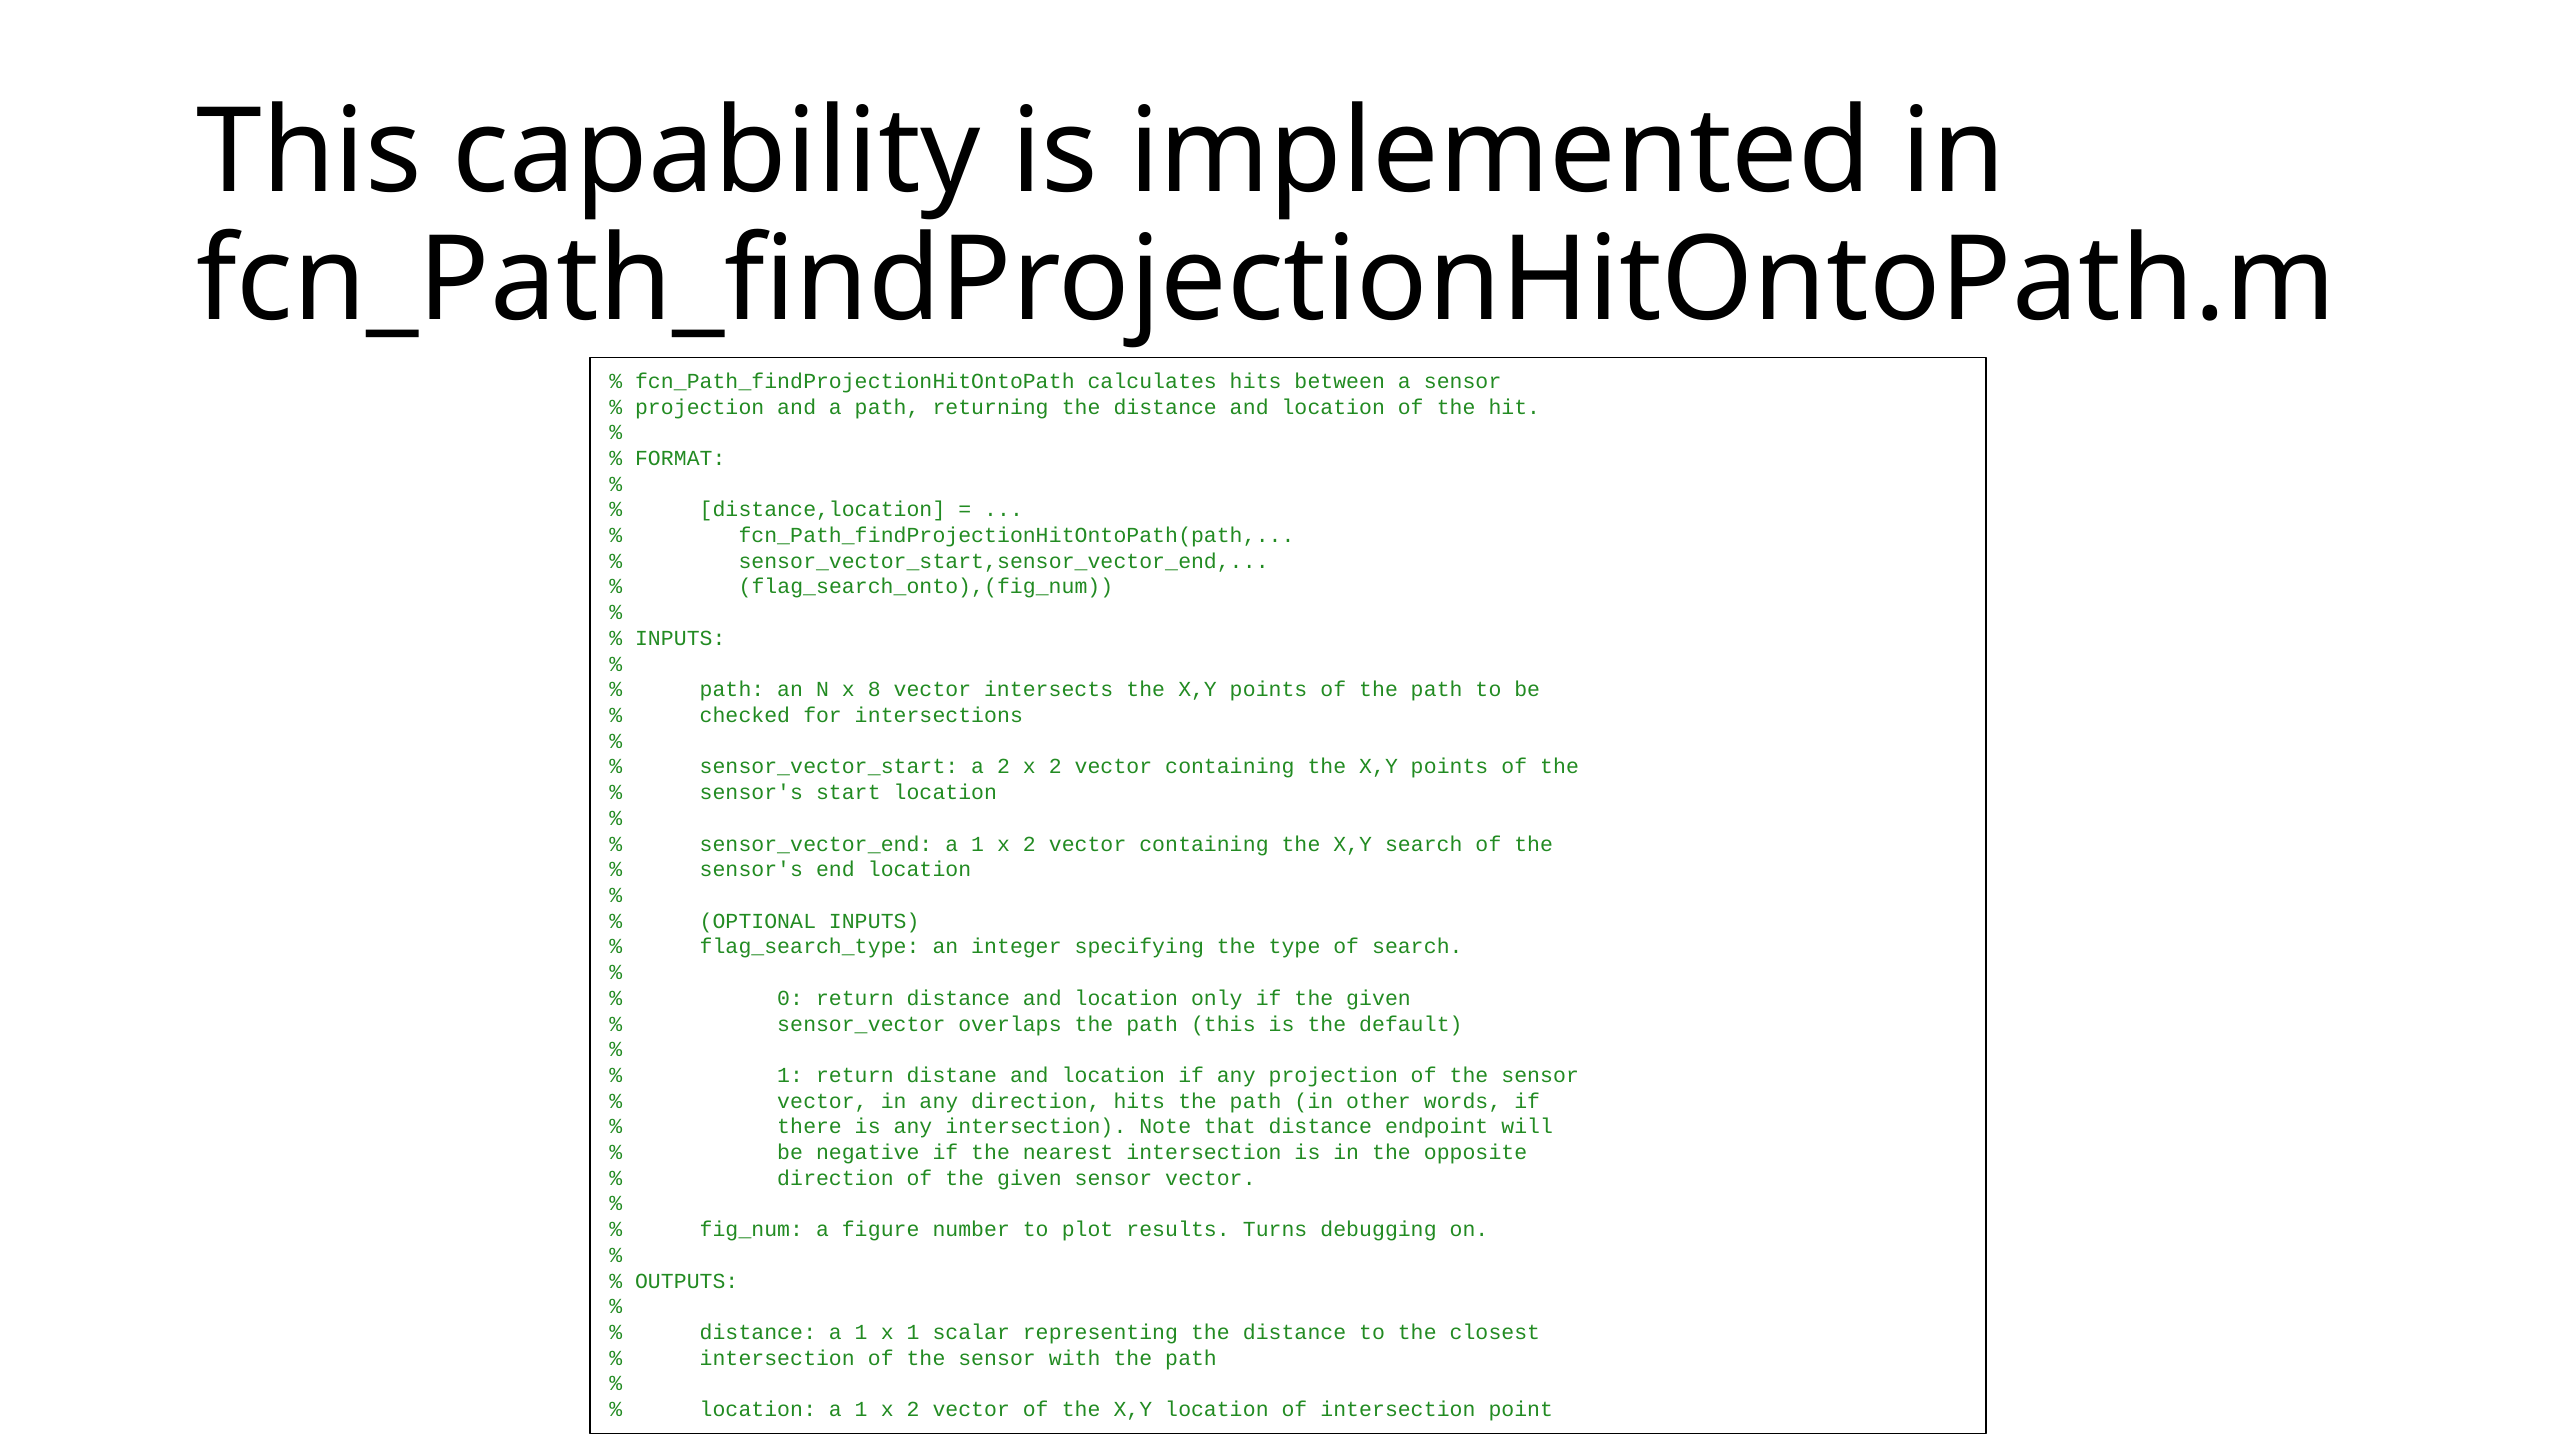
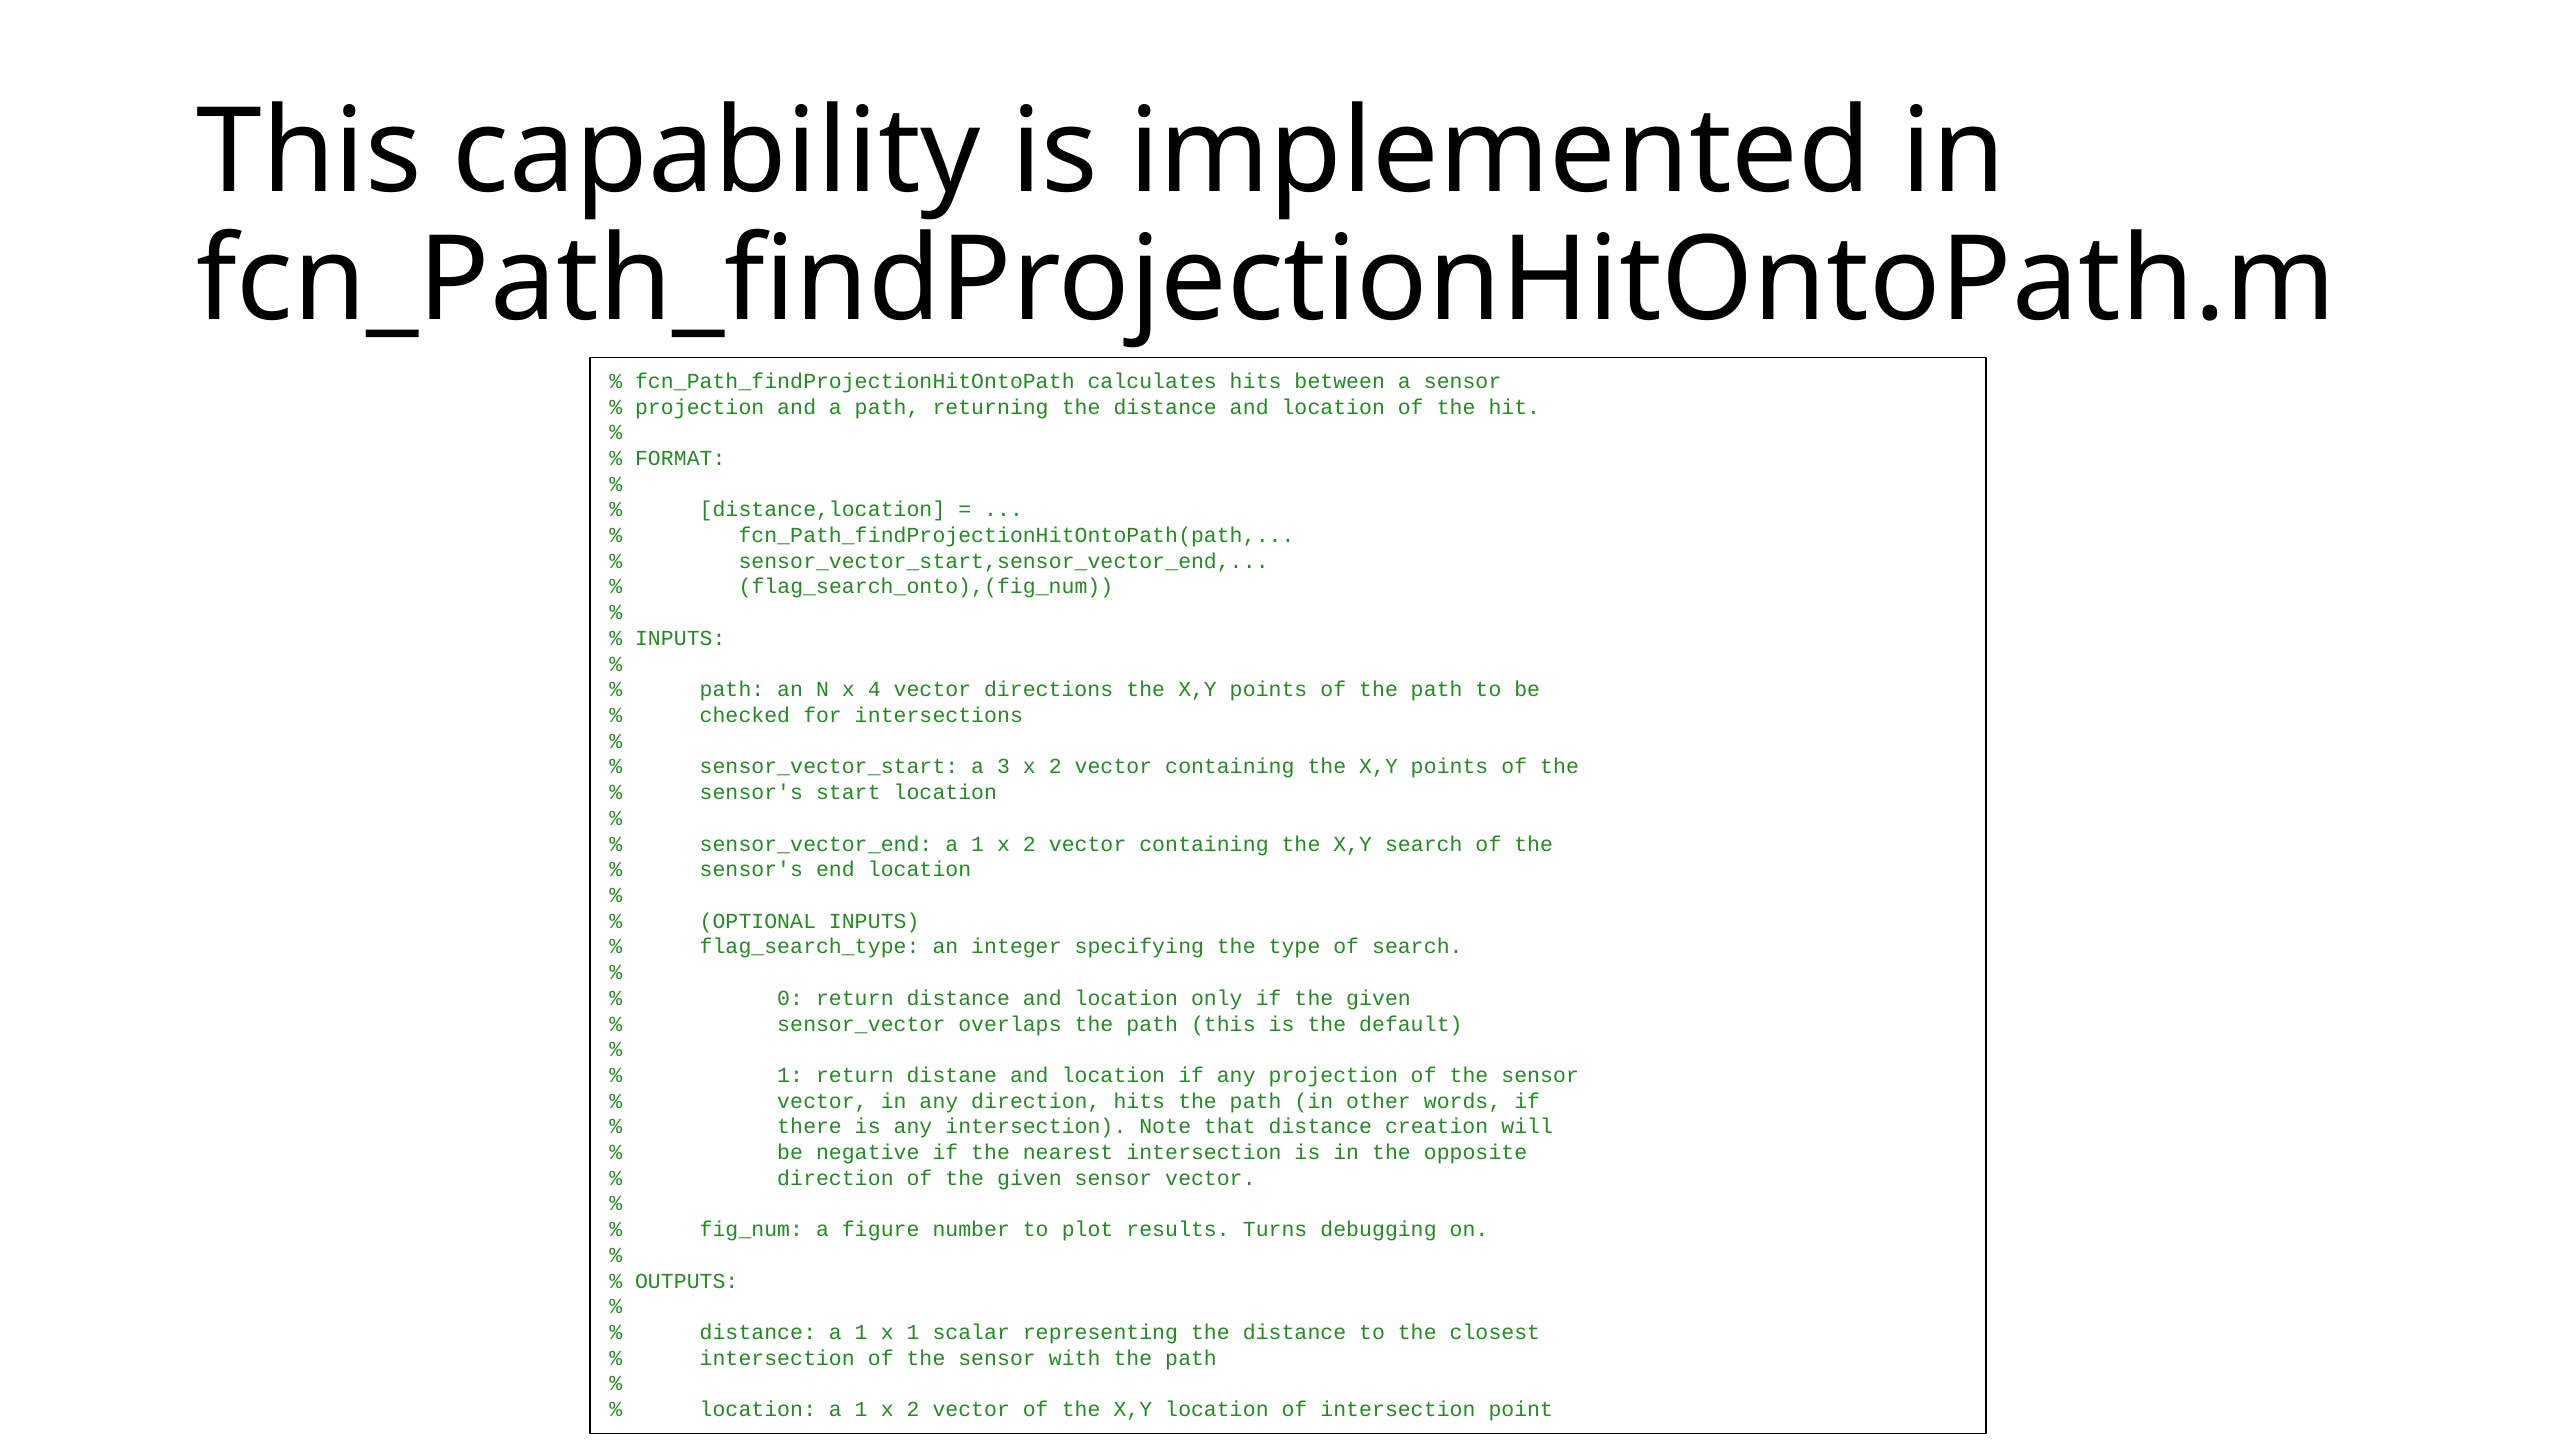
8: 8 -> 4 (874, 690)
intersects: intersects -> directions (1049, 690)
a 2: 2 -> 3 (1004, 767)
endpoint: endpoint -> creation (1437, 1127)
